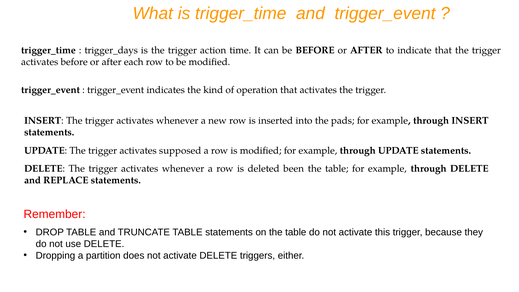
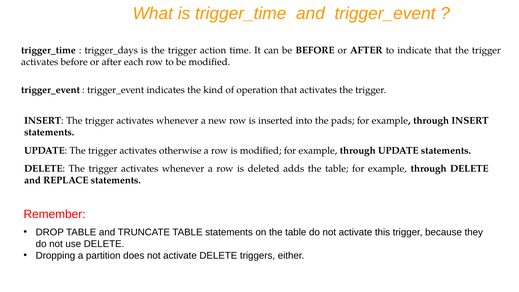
supposed: supposed -> otherwise (180, 151)
been: been -> adds (294, 169)
